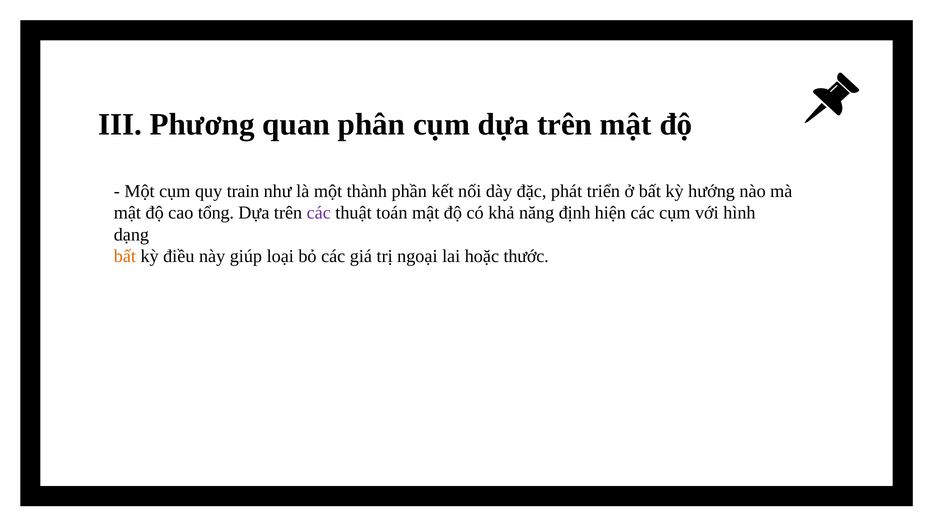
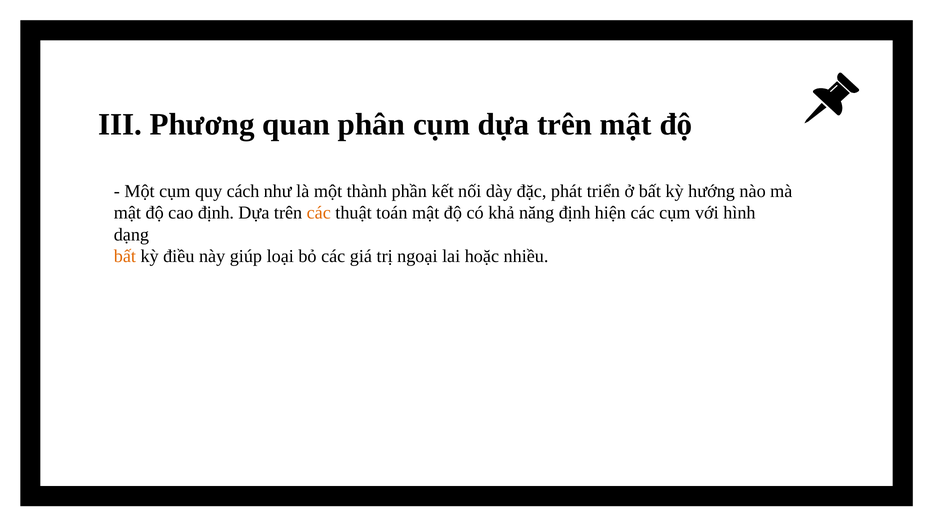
train: train -> cách (243, 191)
cao tổng: tổng -> định (216, 213)
các colour: purple -> orange (319, 213)
thước: thước -> nhiều (526, 256)
